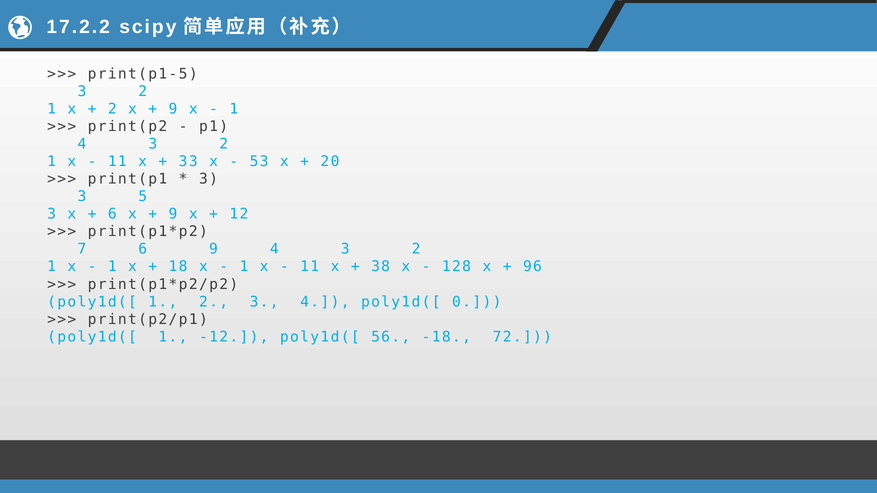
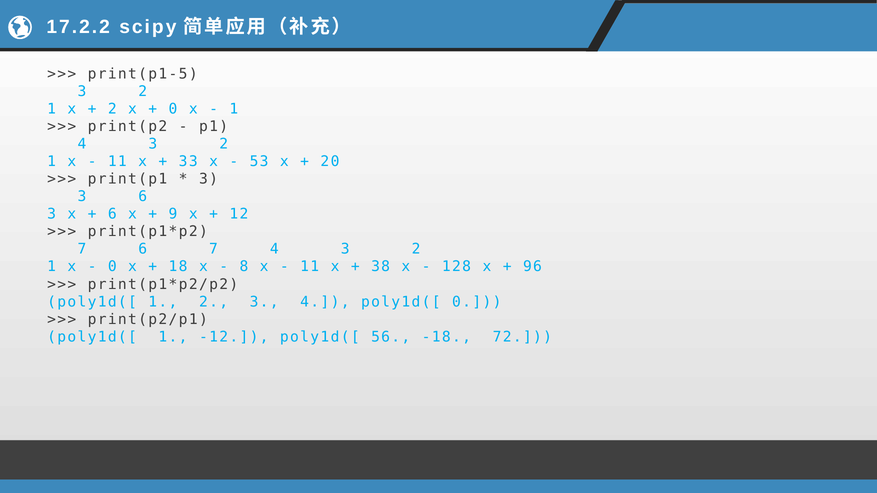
9: 9 -> 0 (173, 109)
3 5: 5 -> 6 (143, 197)
6 9: 9 -> 7 (214, 249)
1: 1 -> 0 (112, 267)
1: 1 -> 8 (244, 267)
